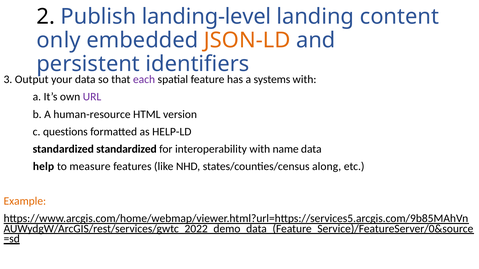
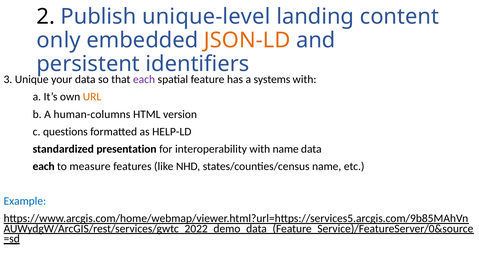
landing-level: landing-level -> unique-level (206, 17)
Output: Output -> Unique (32, 80)
URL colour: purple -> orange (92, 97)
human-resource: human-resource -> human-columns (92, 114)
standardized standardized: standardized -> presentation (126, 149)
help: help -> each (44, 167)
states/counties/census along: along -> name (327, 167)
Example colour: orange -> blue (25, 201)
